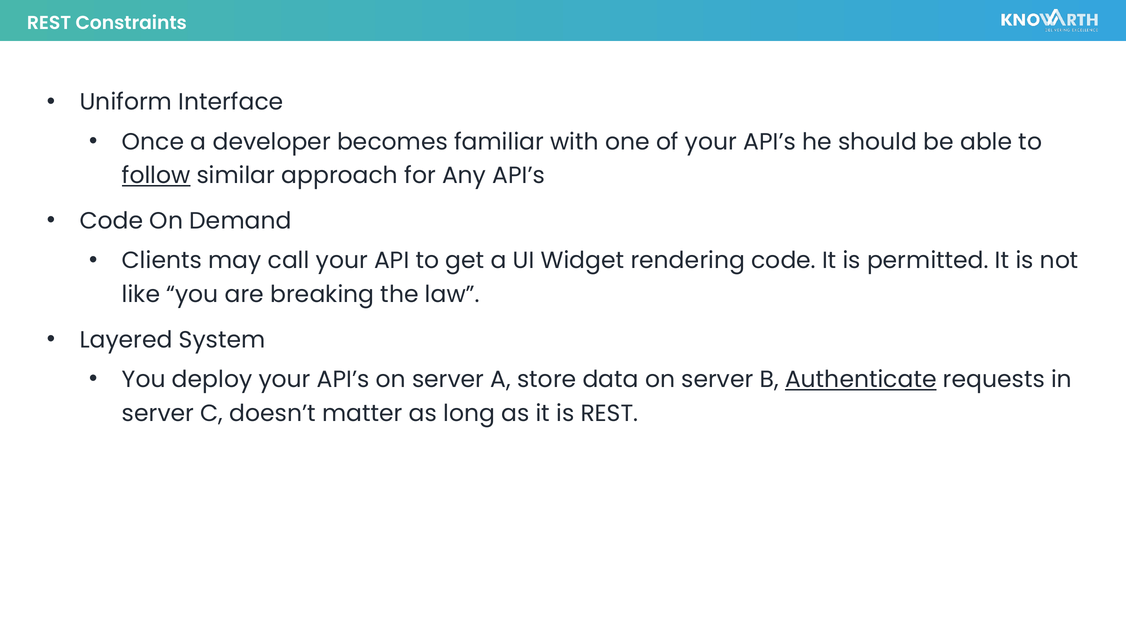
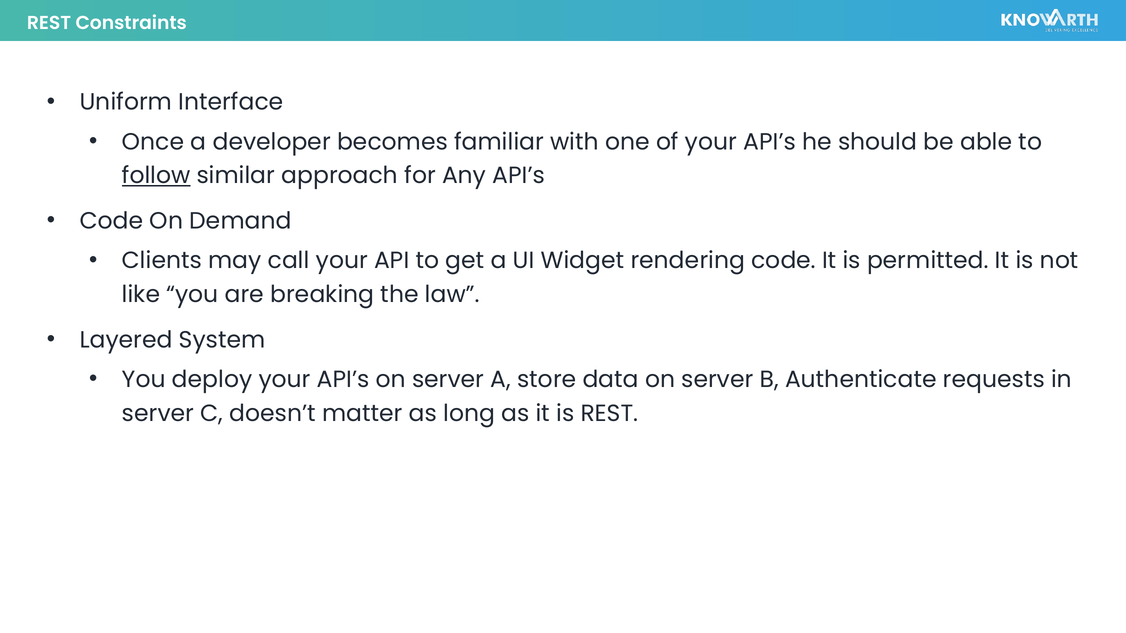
Authenticate underline: present -> none (861, 380)
